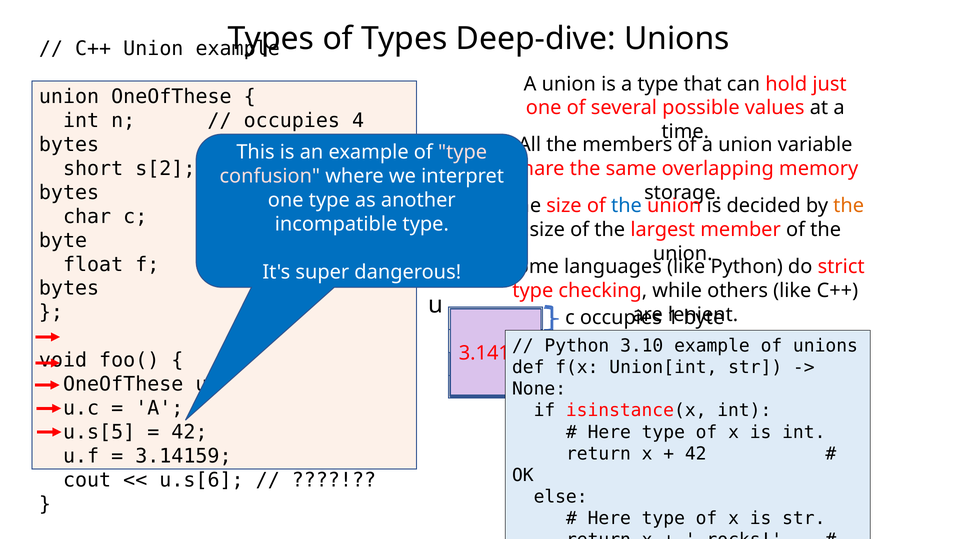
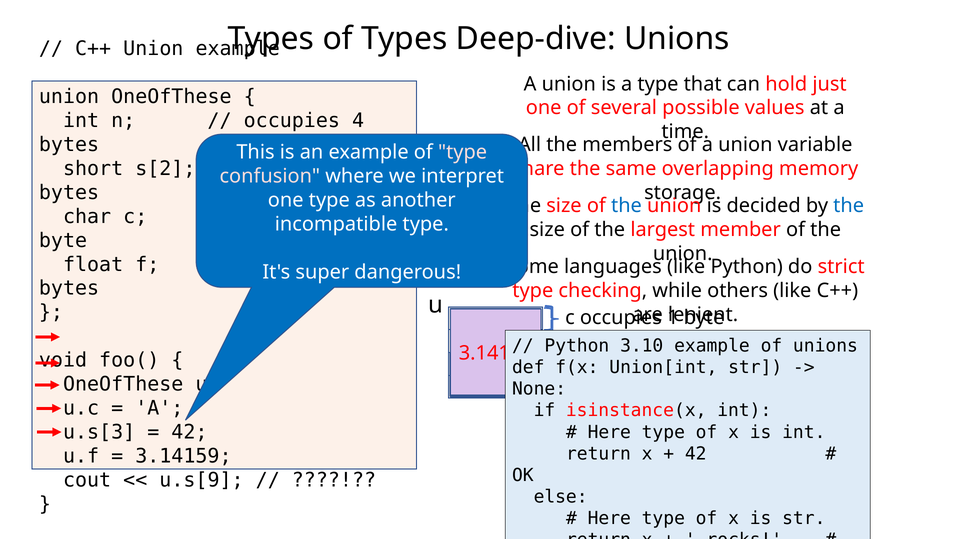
the colour: orange -> blue (849, 206)
u.s[5: u.s[5 -> u.s[3 (99, 432)
u.s[6: u.s[6 -> u.s[9 (201, 480)
